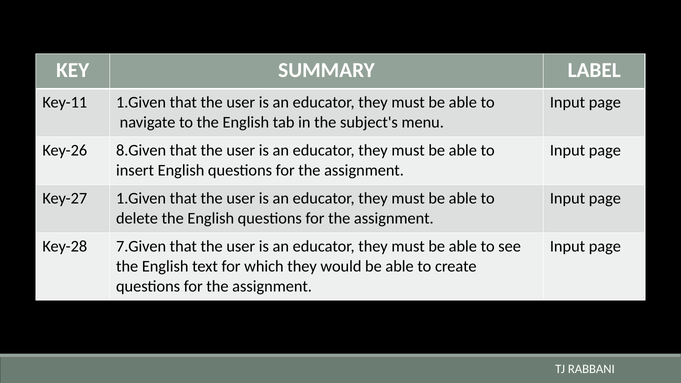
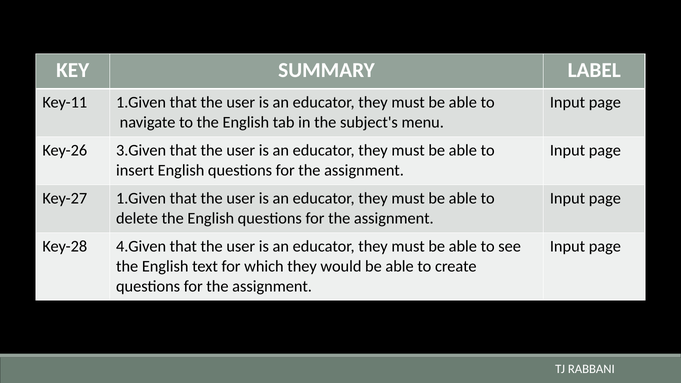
8.Given: 8.Given -> 3.Given (141, 150)
7.Given: 7.Given -> 4.Given (141, 246)
